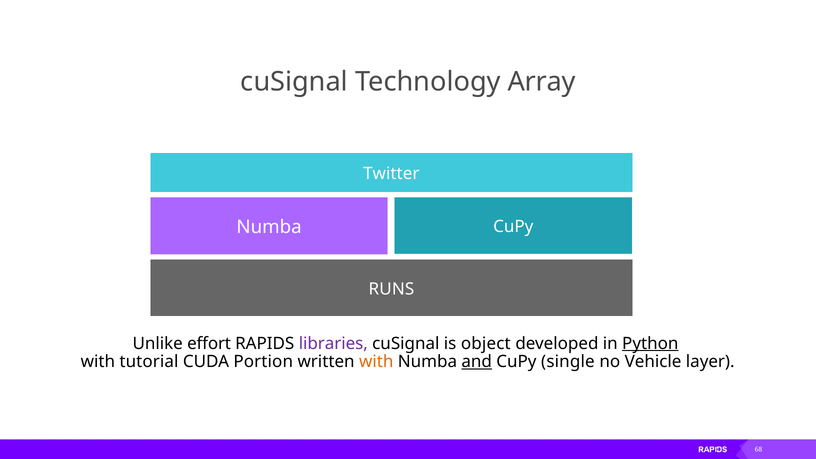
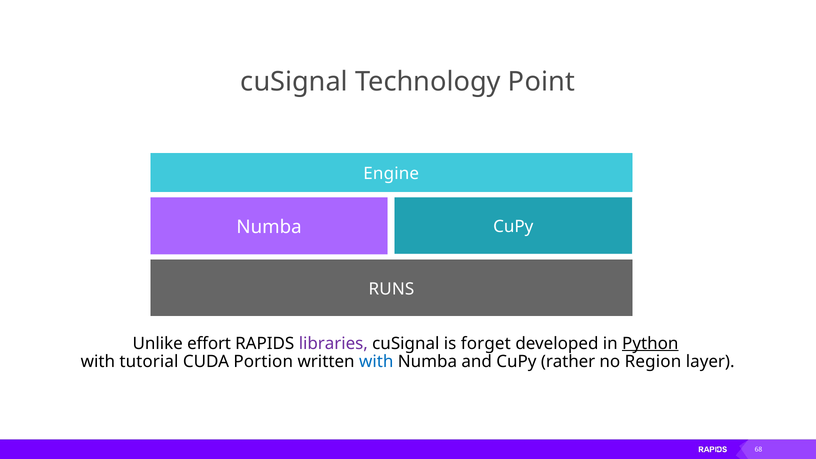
Array: Array -> Point (542, 82)
Twitter: Twitter -> Engine (391, 174)
object: object -> forget (486, 343)
with colour: orange -> blue (376, 362)
and underline: present -> none (477, 362)
single: single -> rather (568, 362)
Vehicle: Vehicle -> Region (653, 362)
